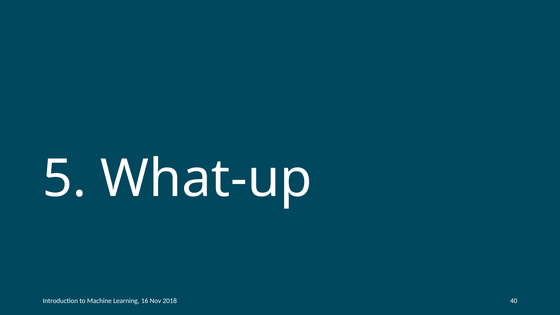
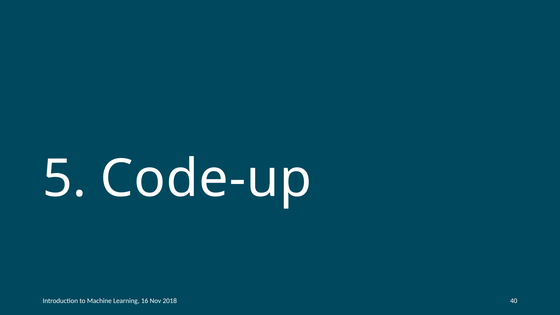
What-up: What-up -> Code-up (206, 179)
